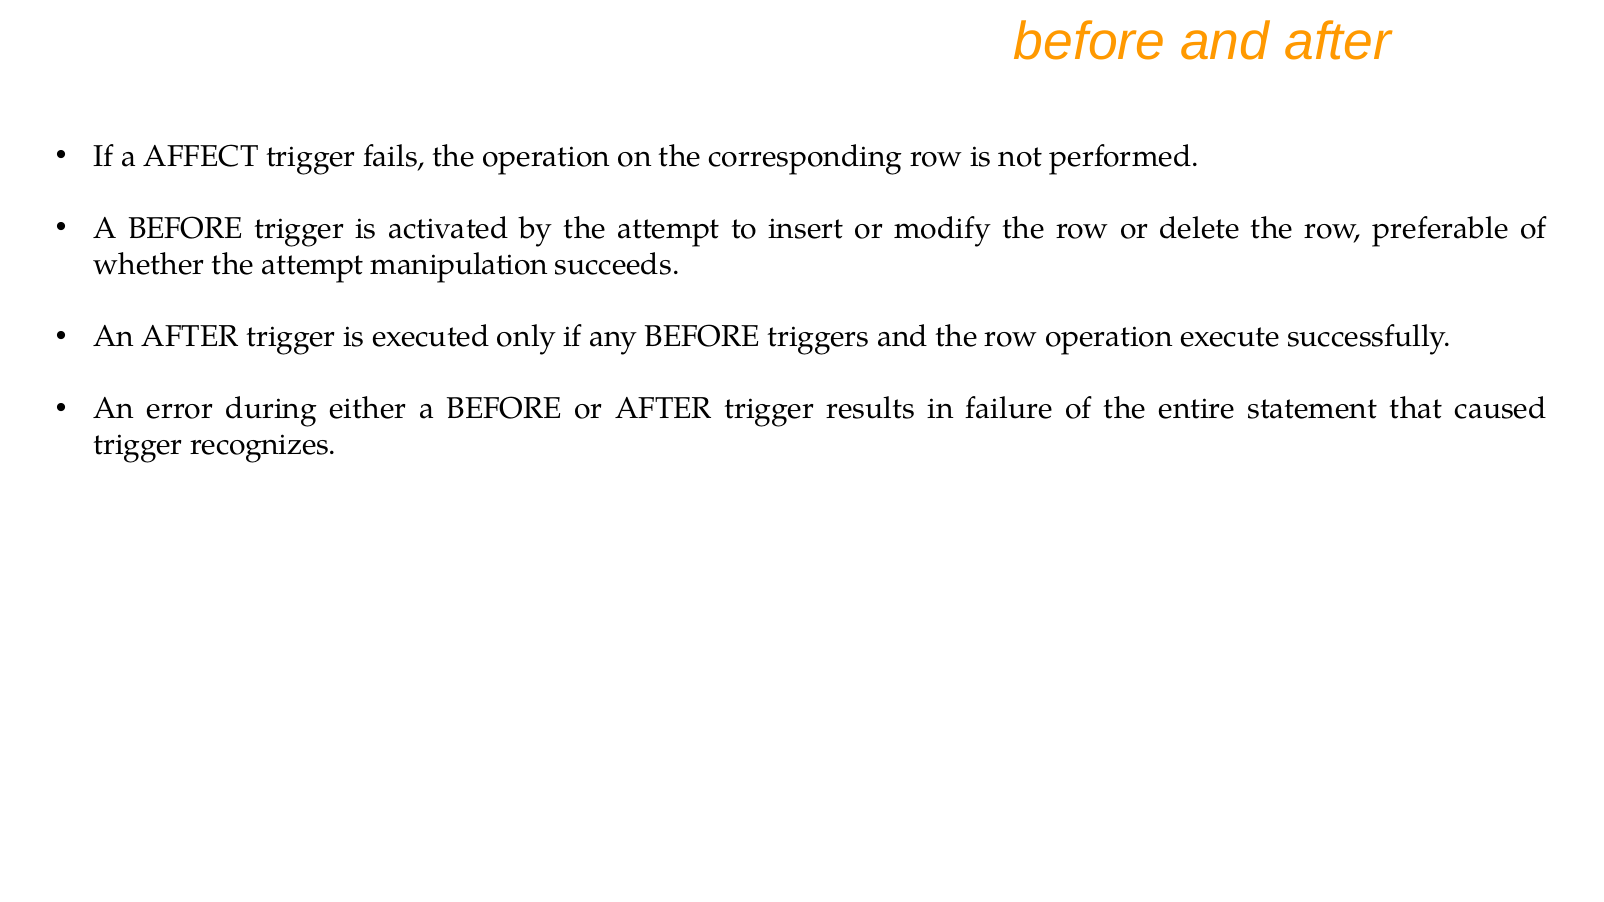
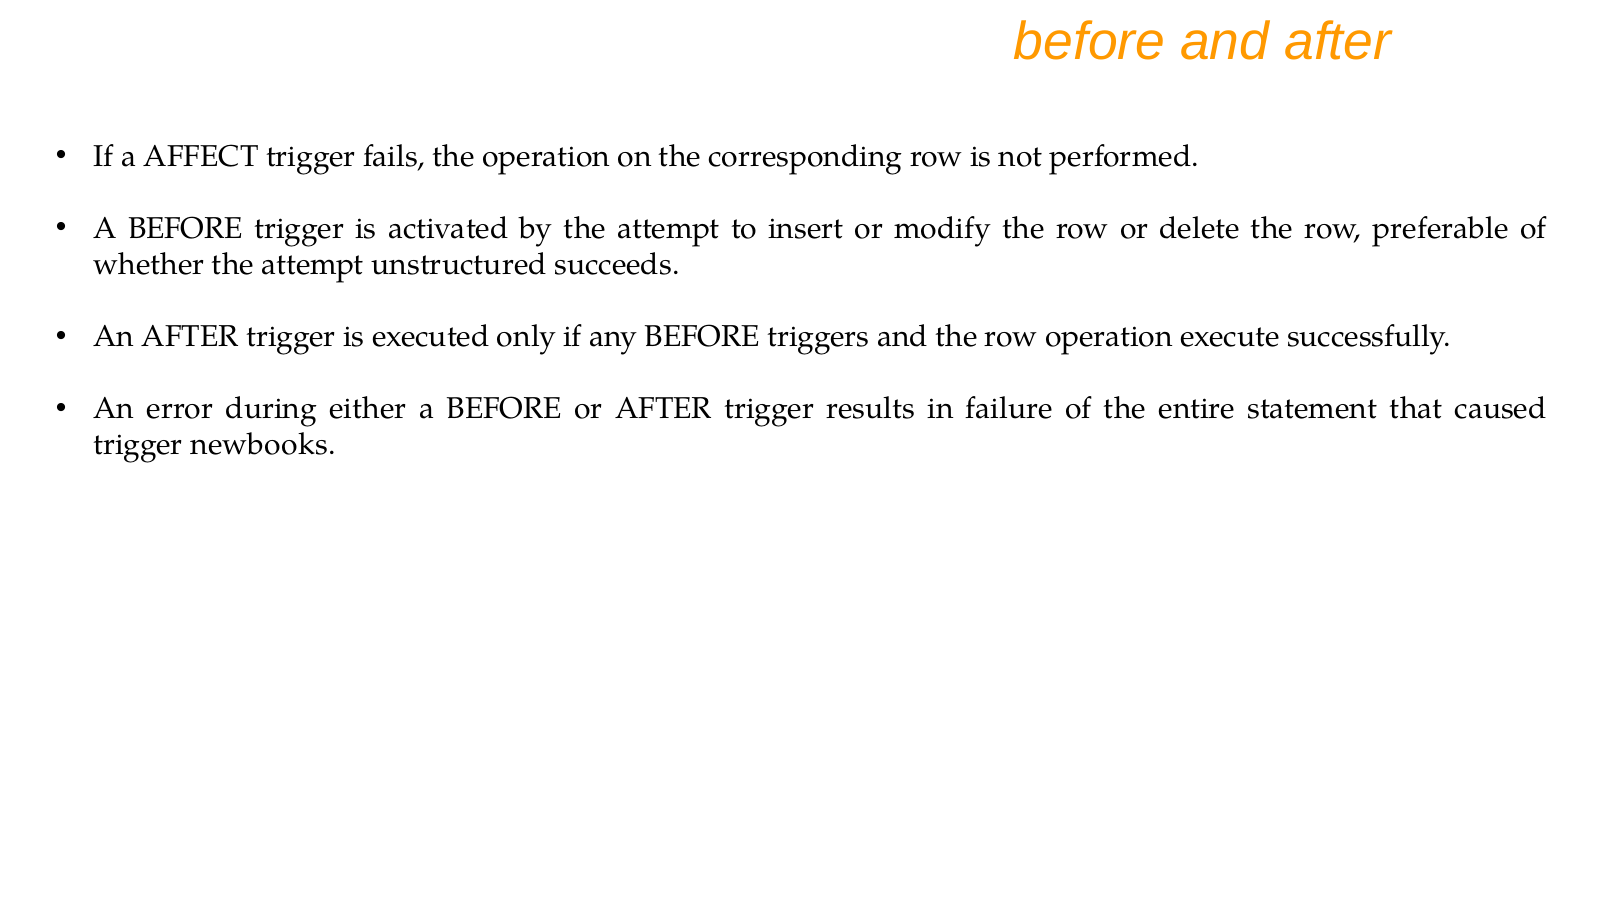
manipulation: manipulation -> unstructured (459, 265)
recognizes: recognizes -> newbooks (263, 445)
